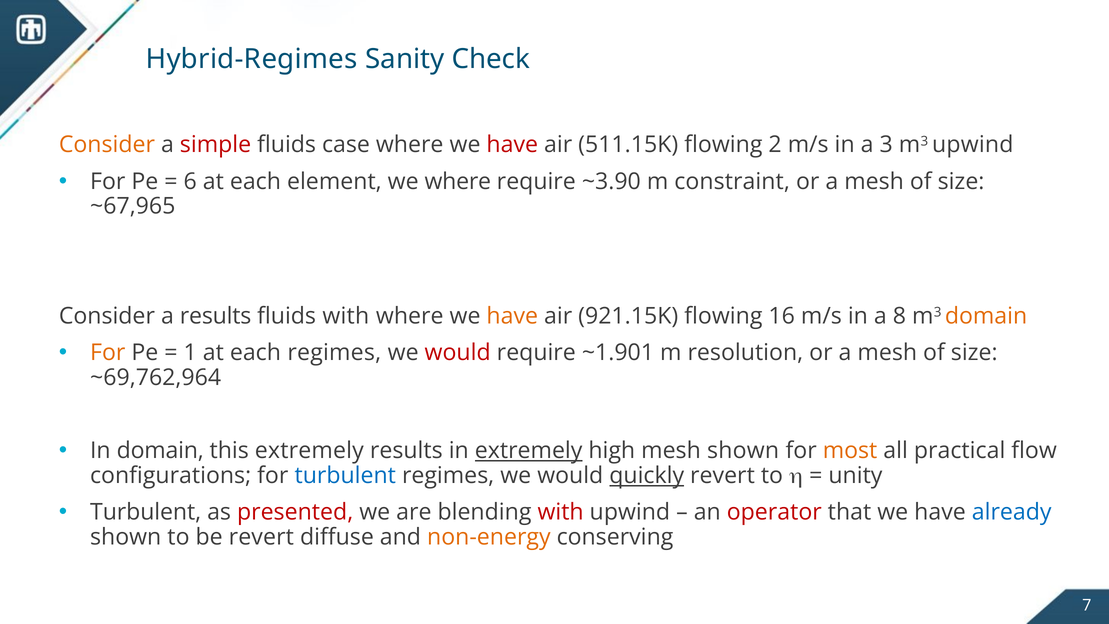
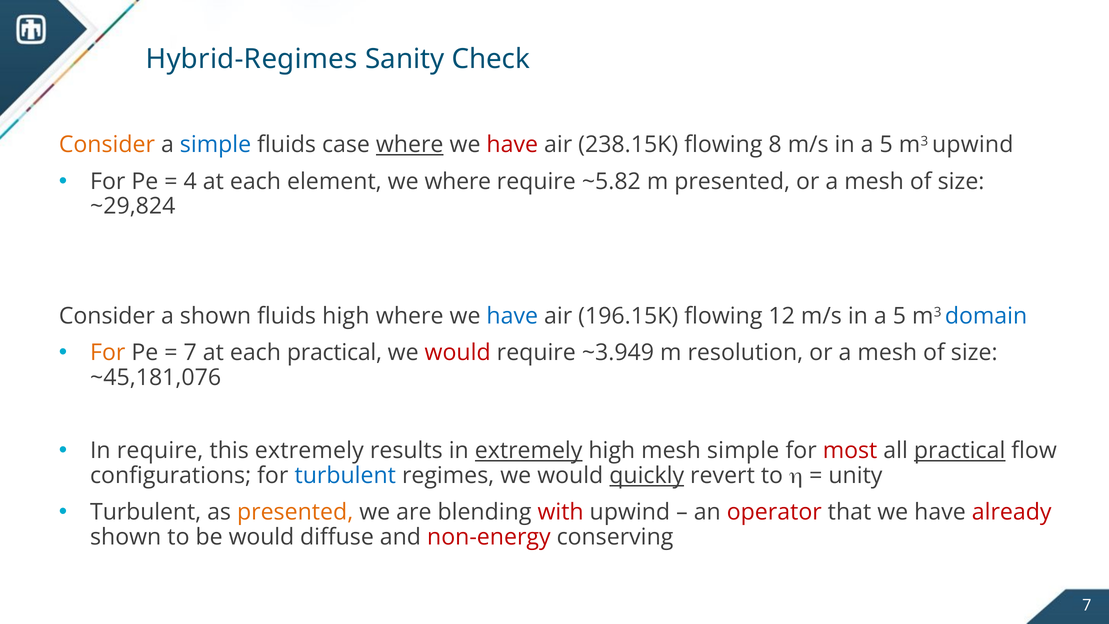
simple colour: red -> blue (216, 145)
where underline: none -> present (410, 145)
511.15K: 511.15K -> 238.15K (628, 145)
2: 2 -> 8 (775, 145)
3: 3 -> 5 (886, 145)
6: 6 -> 4 (190, 181)
~3.90: ~3.90 -> ~5.82 (611, 181)
m constraint: constraint -> presented (732, 181)
~67,965: ~67,965 -> ~29,824 (133, 206)
a results: results -> shown (216, 316)
fluids with: with -> high (346, 316)
have colour: orange -> blue (512, 316)
921.15K: 921.15K -> 196.15K (628, 316)
16: 16 -> 12 (782, 316)
8: 8 -> 5 (899, 316)
domain colour: orange -> blue (986, 316)
1: 1 -> 7 (190, 352)
each regimes: regimes -> practical (334, 352)
~1.901: ~1.901 -> ~3.949 (618, 352)
~69,762,964: ~69,762,964 -> ~45,181,076 (156, 377)
In domain: domain -> require (160, 451)
mesh shown: shown -> simple (743, 451)
most colour: orange -> red (850, 451)
practical underline: none -> present (960, 451)
presented colour: red -> orange (295, 512)
already colour: blue -> red (1012, 512)
be revert: revert -> would (261, 537)
non-energy colour: orange -> red (489, 537)
